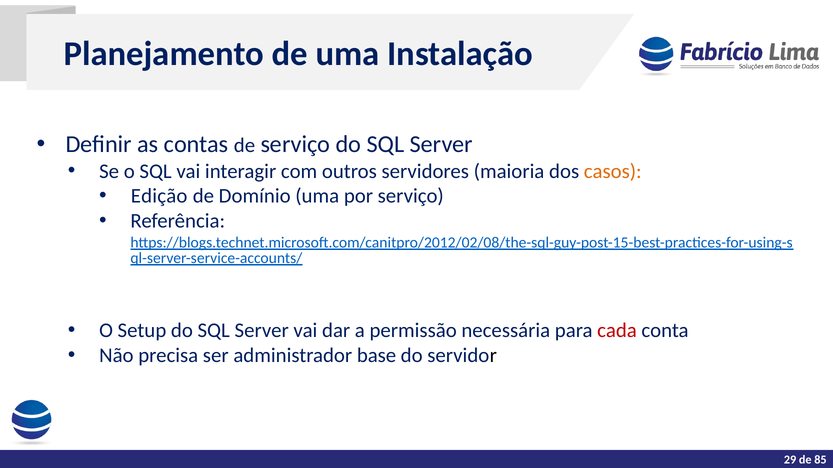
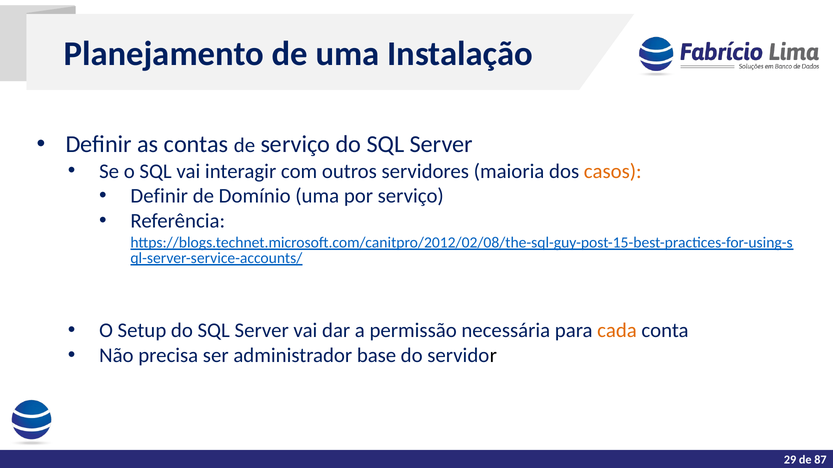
Edição: Edição -> Definir (159, 196)
cada colour: red -> orange (617, 331)
85: 85 -> 87 (820, 461)
